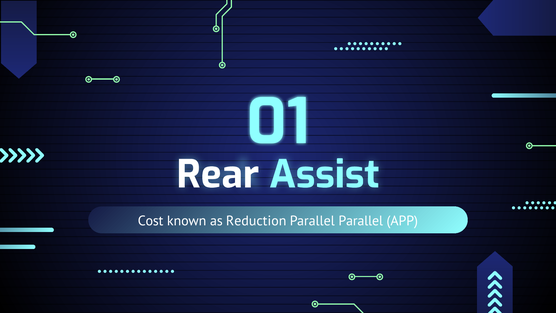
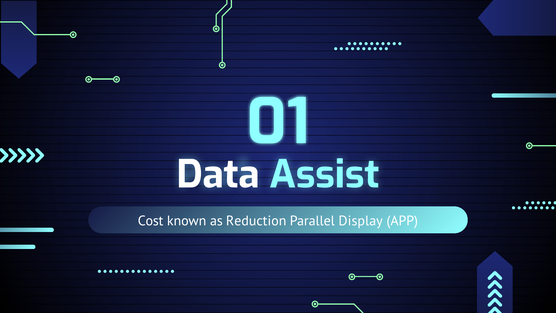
Rear: Rear -> Data (218, 175)
Parallel Parallel: Parallel -> Display (361, 221)
